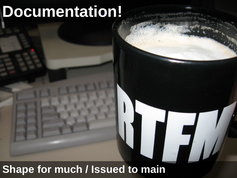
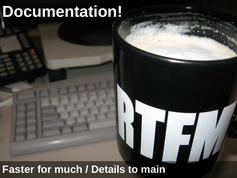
Shape: Shape -> Faster (18, 169)
Issued: Issued -> Details (108, 169)
